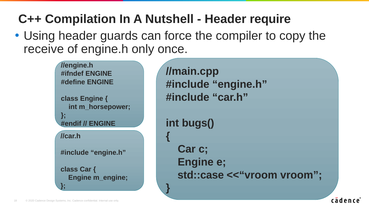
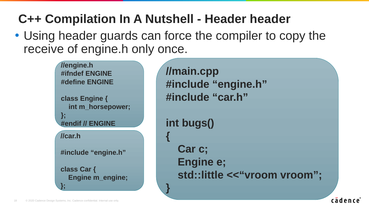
Header require: require -> header (270, 19)
std::case: std::case -> std::little (201, 175)
